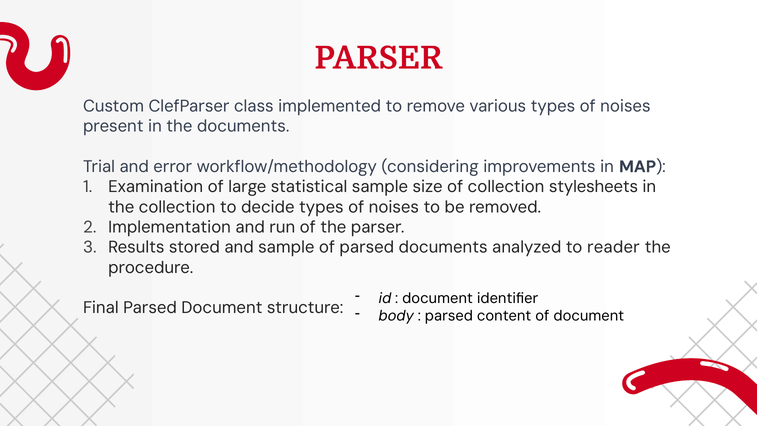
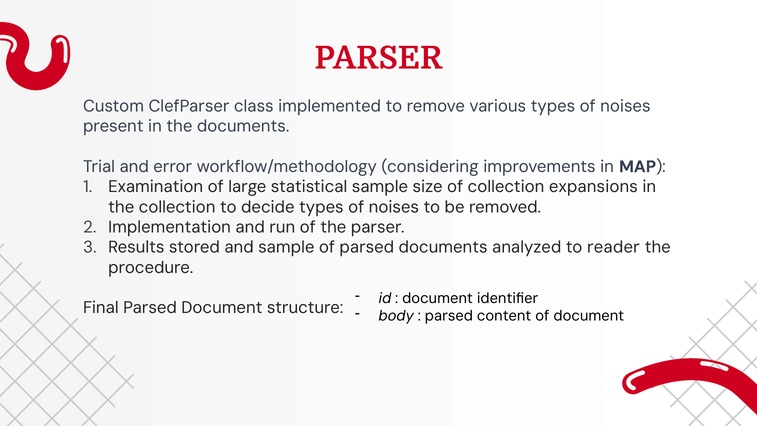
stylesheets: stylesheets -> expansions (593, 187)
